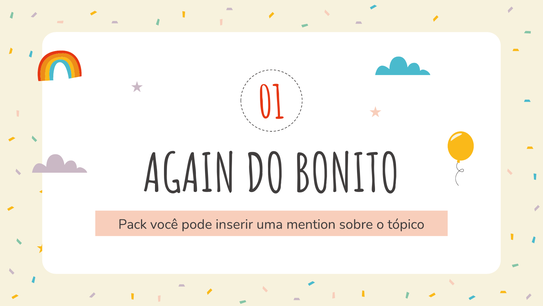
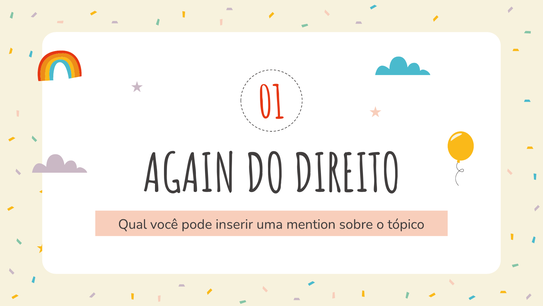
BONITO: BONITO -> DIREITO (347, 174)
Pack: Pack -> Qual (133, 224)
